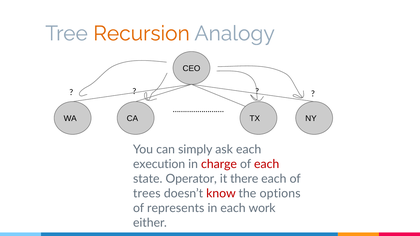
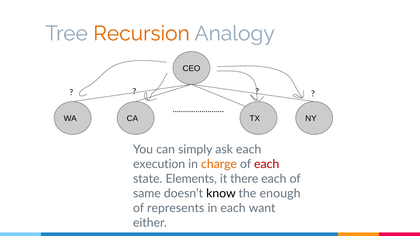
charge colour: red -> orange (219, 164)
Operator: Operator -> Elements (191, 179)
trees: trees -> same (147, 194)
know colour: red -> black (221, 194)
options: options -> enough (280, 194)
work: work -> want (262, 208)
